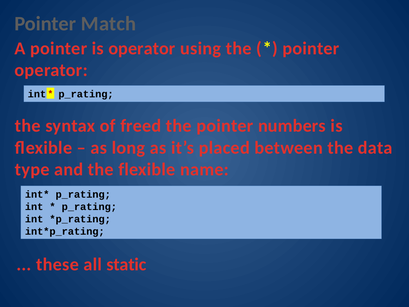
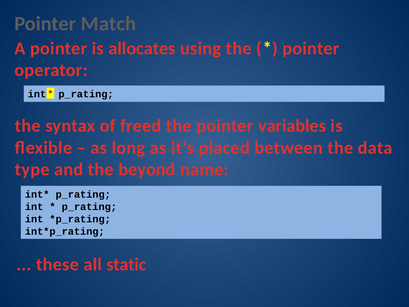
is operator: operator -> allocates (142, 48)
numbers: numbers -> variables (292, 126)
the flexible: flexible -> beyond (147, 169)
